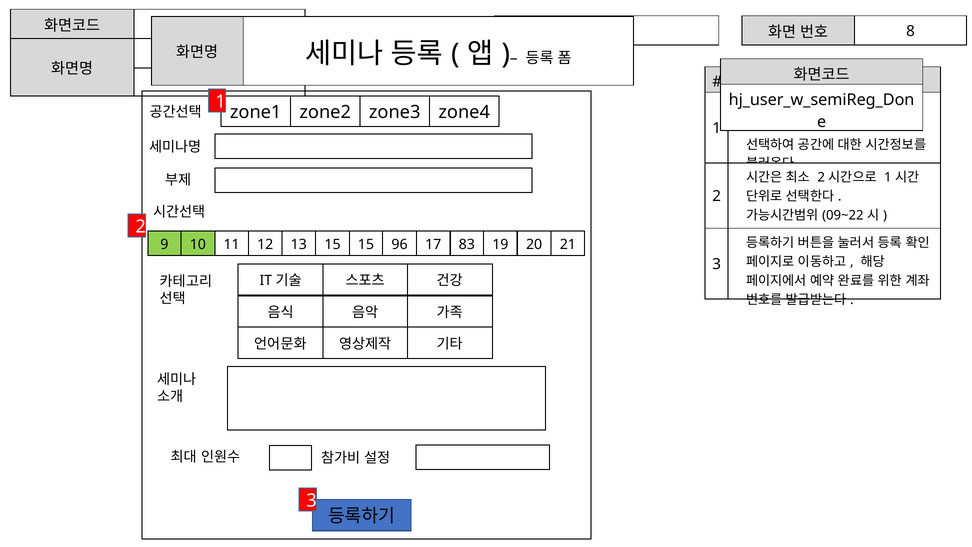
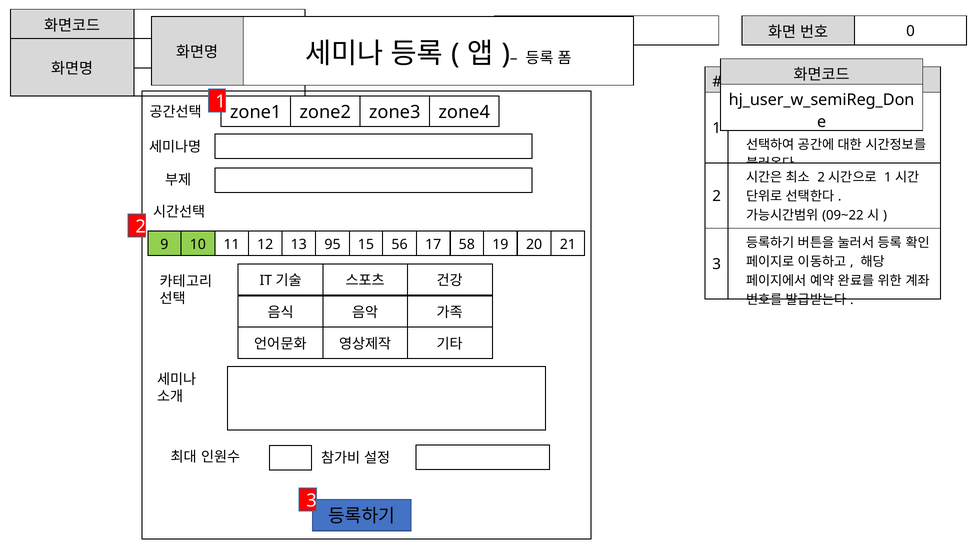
8: 8 -> 0 (911, 31)
13 15: 15 -> 95 (333, 244)
96: 96 -> 56 (400, 244)
83: 83 -> 58 (467, 244)
